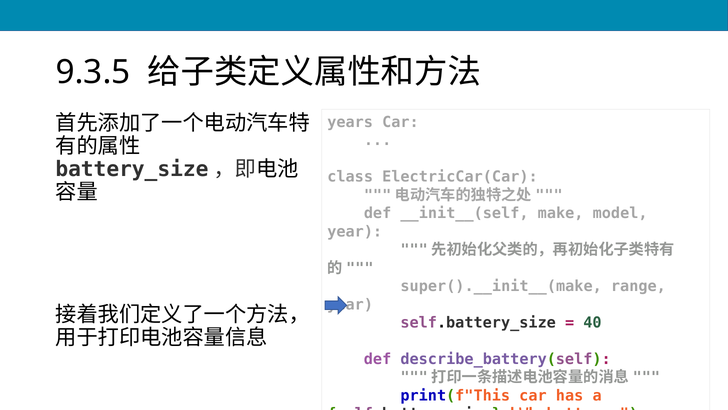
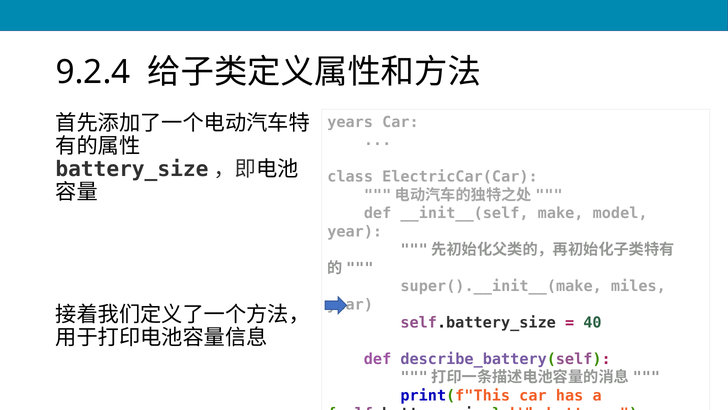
9.3.5: 9.3.5 -> 9.2.4 (93, 72)
range: range -> miles (638, 286)
